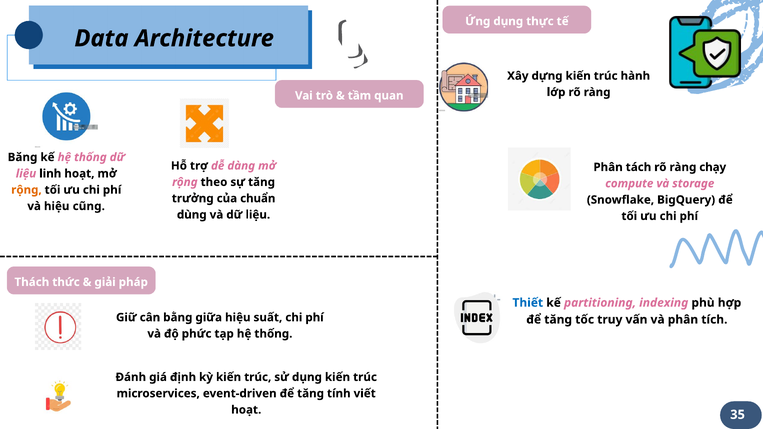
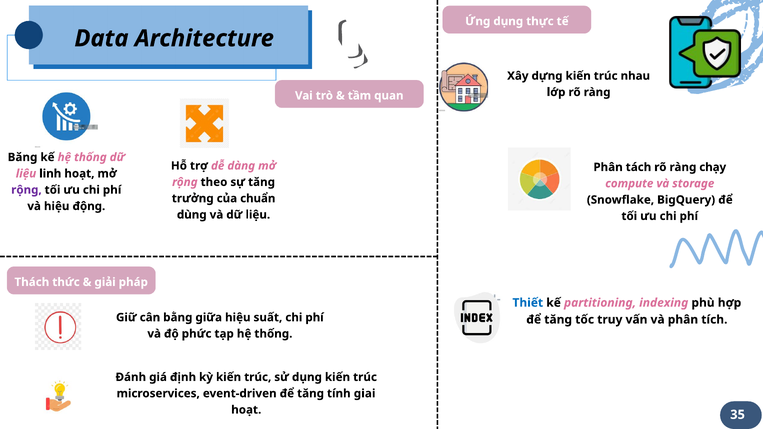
hành: hành -> nhau (635, 76)
rộng colour: orange -> purple (26, 190)
cũng: cũng -> động (89, 206)
viết: viết -> giai (365, 394)
